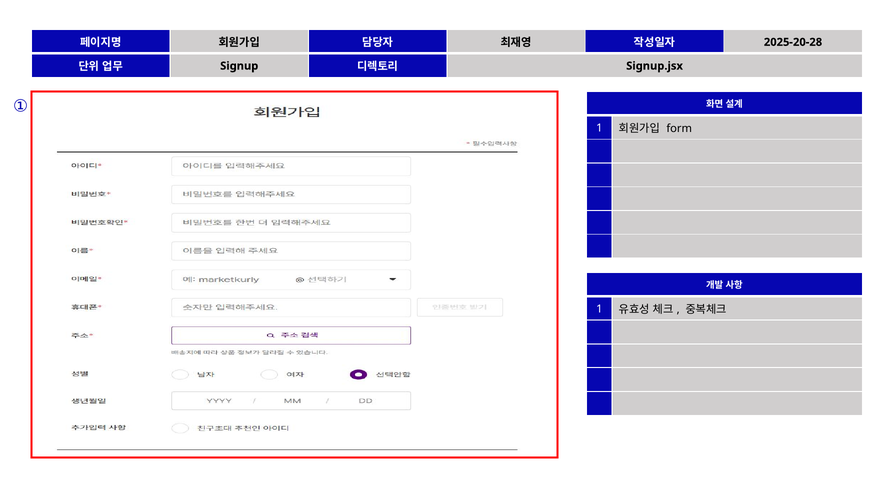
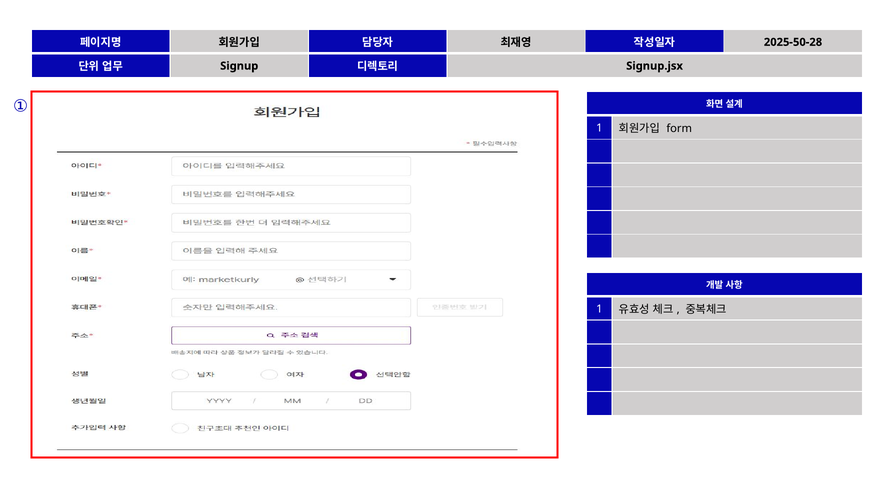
2025-20-28: 2025-20-28 -> 2025-50-28 (793, 42)
